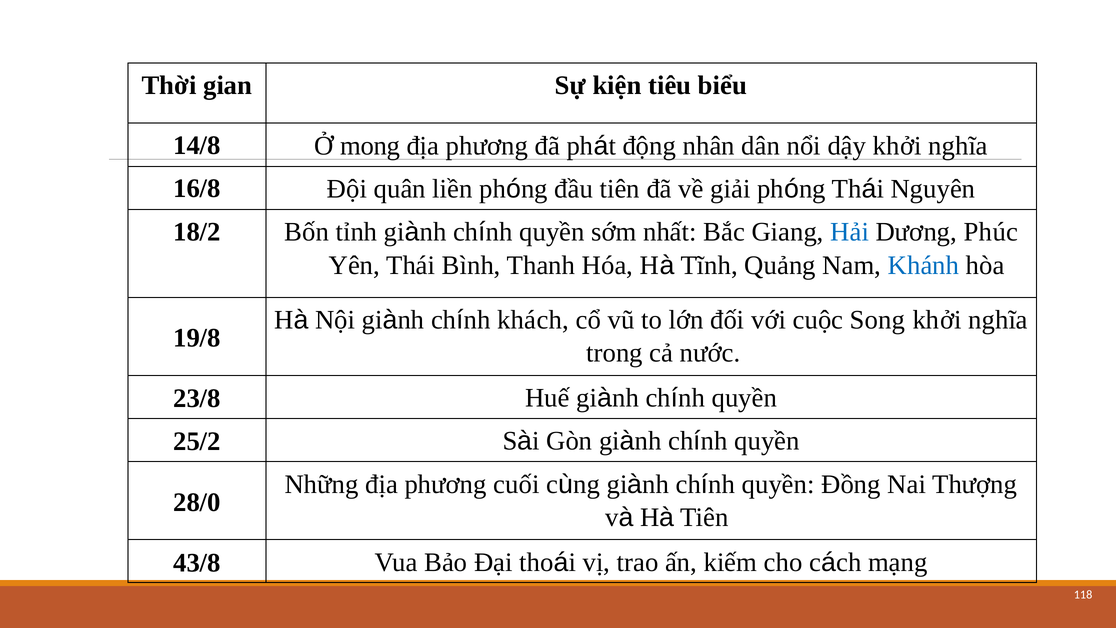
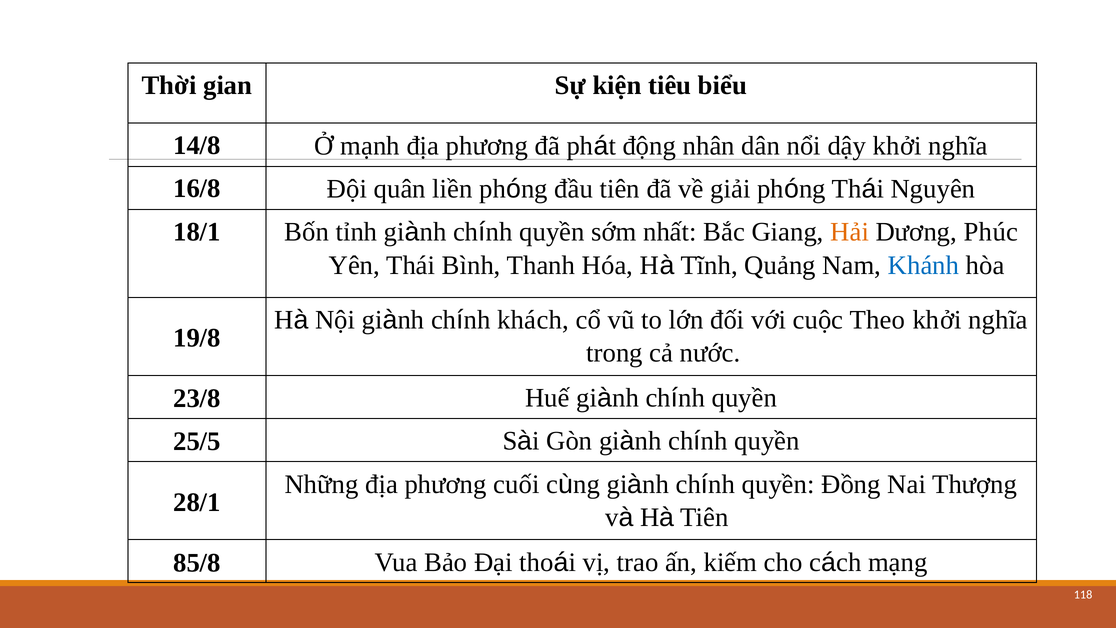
mong: mong -> mạnh (370, 146)
18/2: 18/2 -> 18/1 (197, 232)
Hải colour: blue -> orange (850, 232)
Song: Song -> Theo (877, 320)
25/2: 25/2 -> 25/5 (197, 441)
28/0: 28/0 -> 28/1 (197, 502)
43/8: 43/8 -> 85/8 (197, 563)
